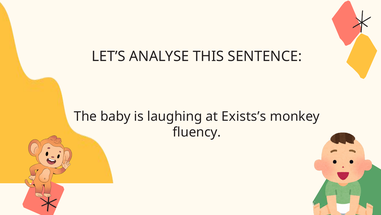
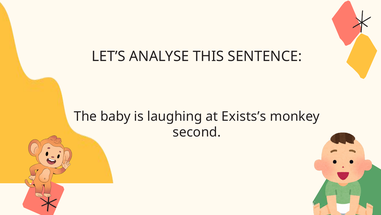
fluency: fluency -> second (197, 132)
